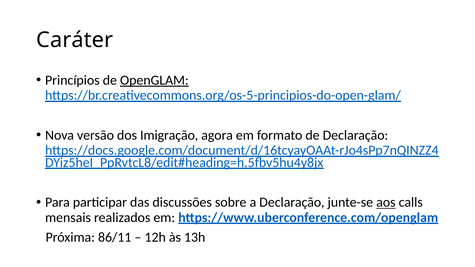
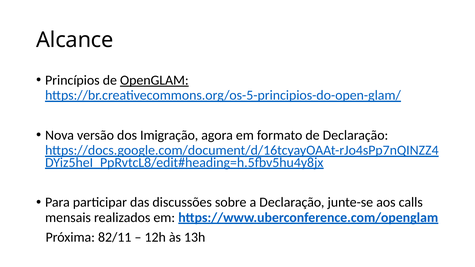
Caráter: Caráter -> Alcance (75, 40)
aos underline: present -> none (386, 202)
86/11: 86/11 -> 82/11 (115, 238)
